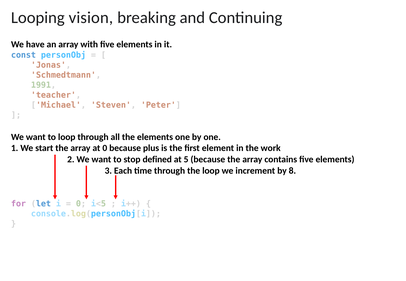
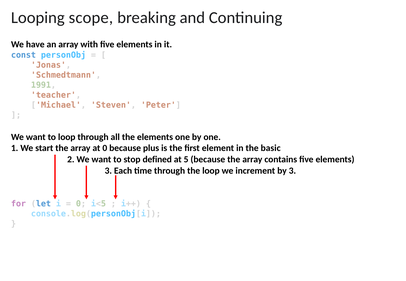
vision: vision -> scope (91, 18)
work: work -> basic (271, 148)
by 8: 8 -> 3 (292, 171)
